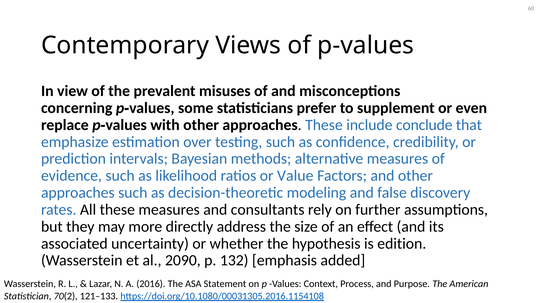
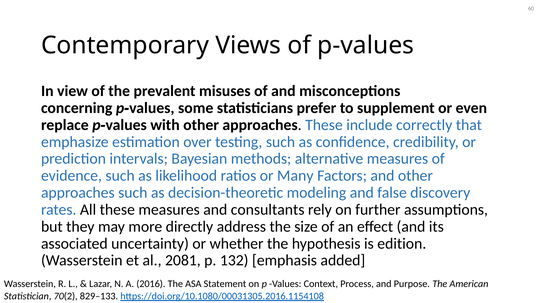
conclude: conclude -> correctly (424, 125)
Value: Value -> Many (295, 176)
2090: 2090 -> 2081 (183, 260)
121–133: 121–133 -> 829–133 (99, 296)
